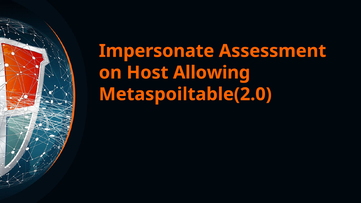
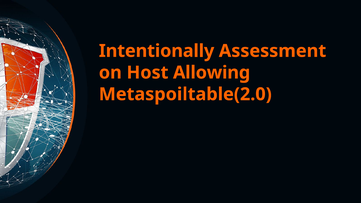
Impersonate: Impersonate -> Intentionally (157, 51)
